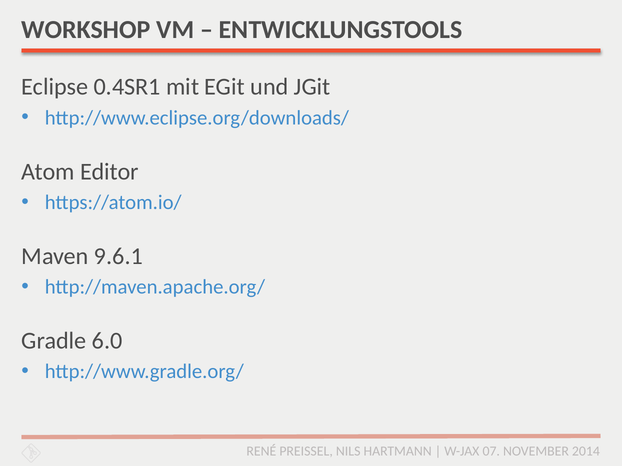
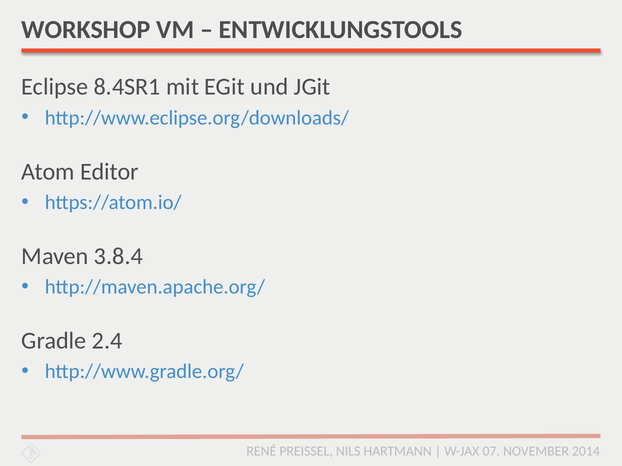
0.4SR1: 0.4SR1 -> 8.4SR1 (127, 87)
9.6.1: 9.6.1 -> 3.8.4 (118, 256)
6.0: 6.0 -> 2.4 (107, 341)
